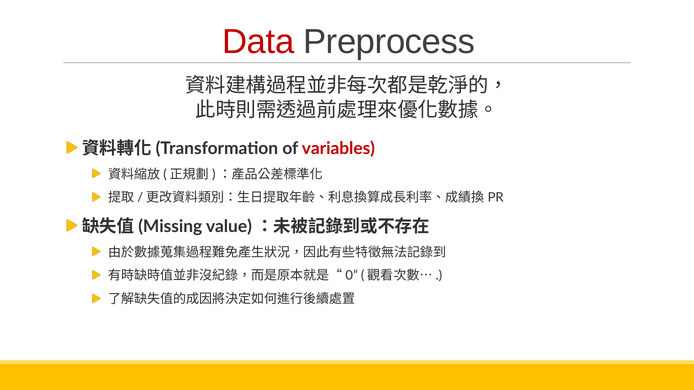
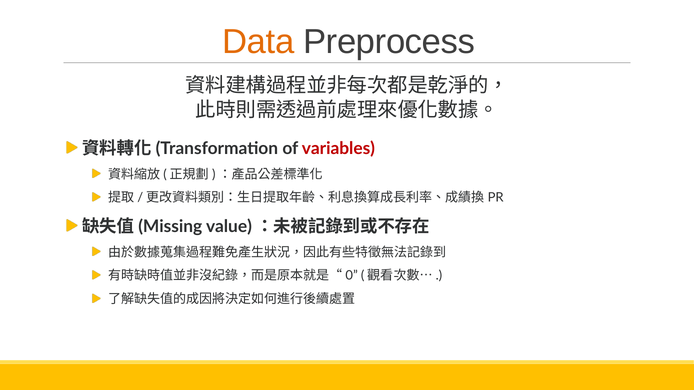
Data colour: red -> orange (258, 42)
